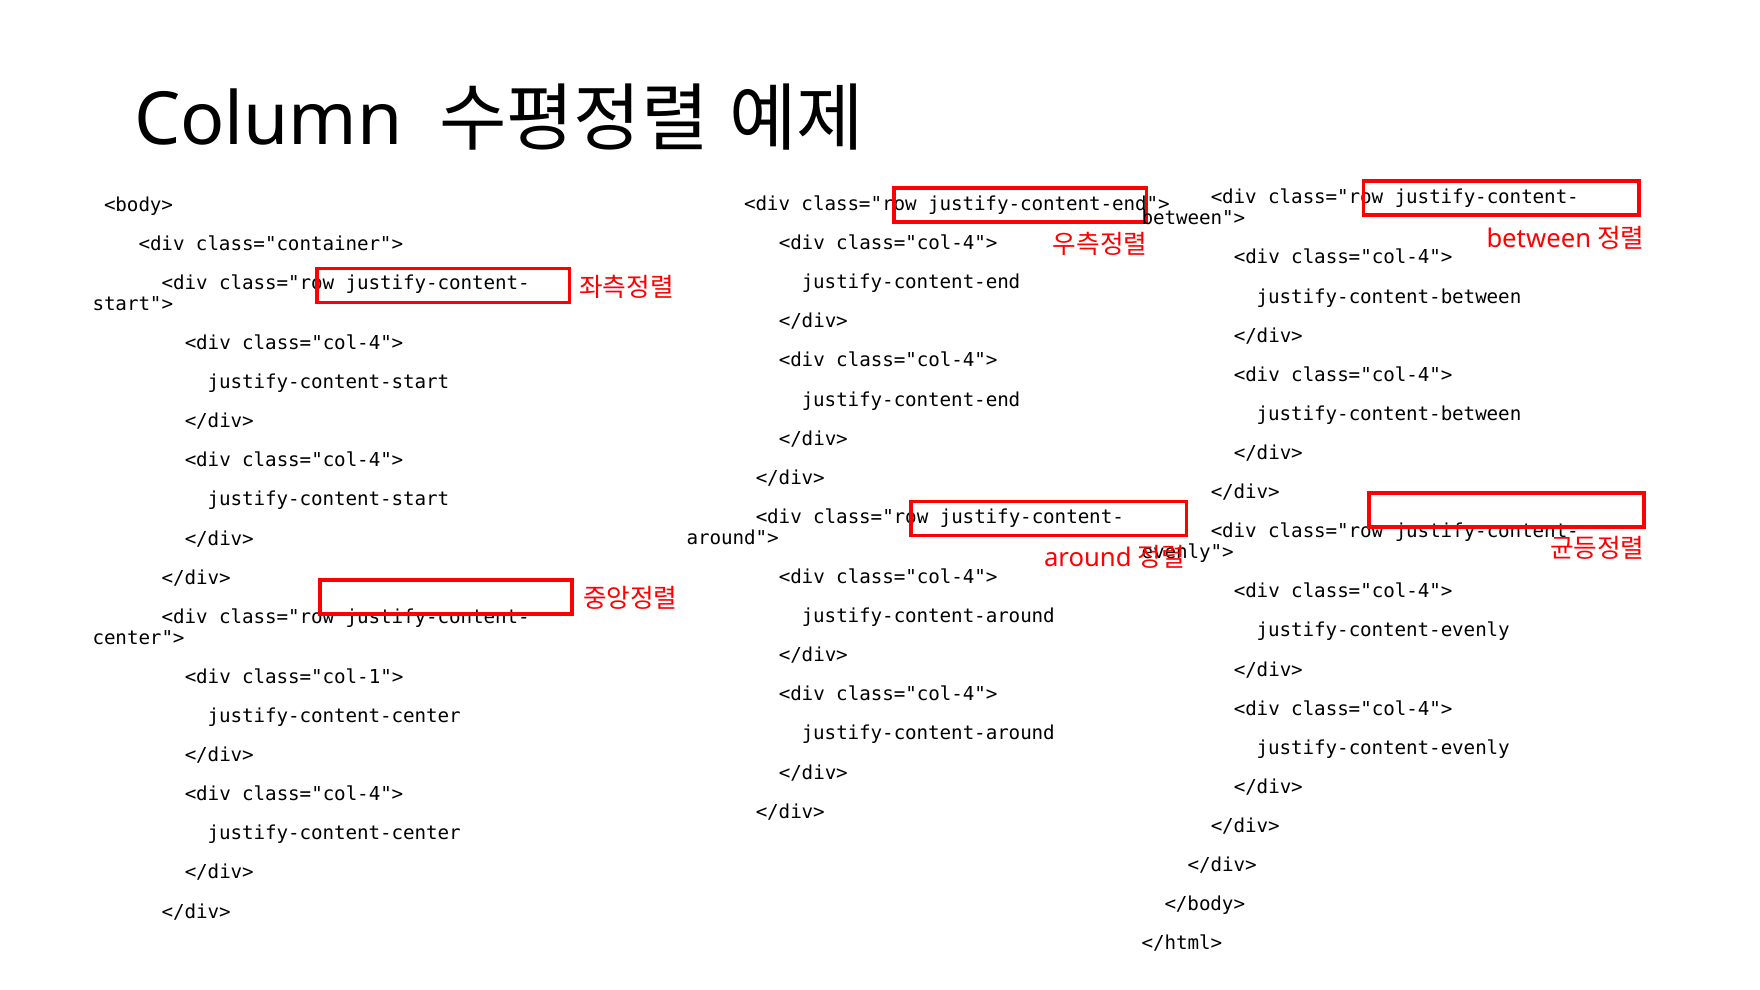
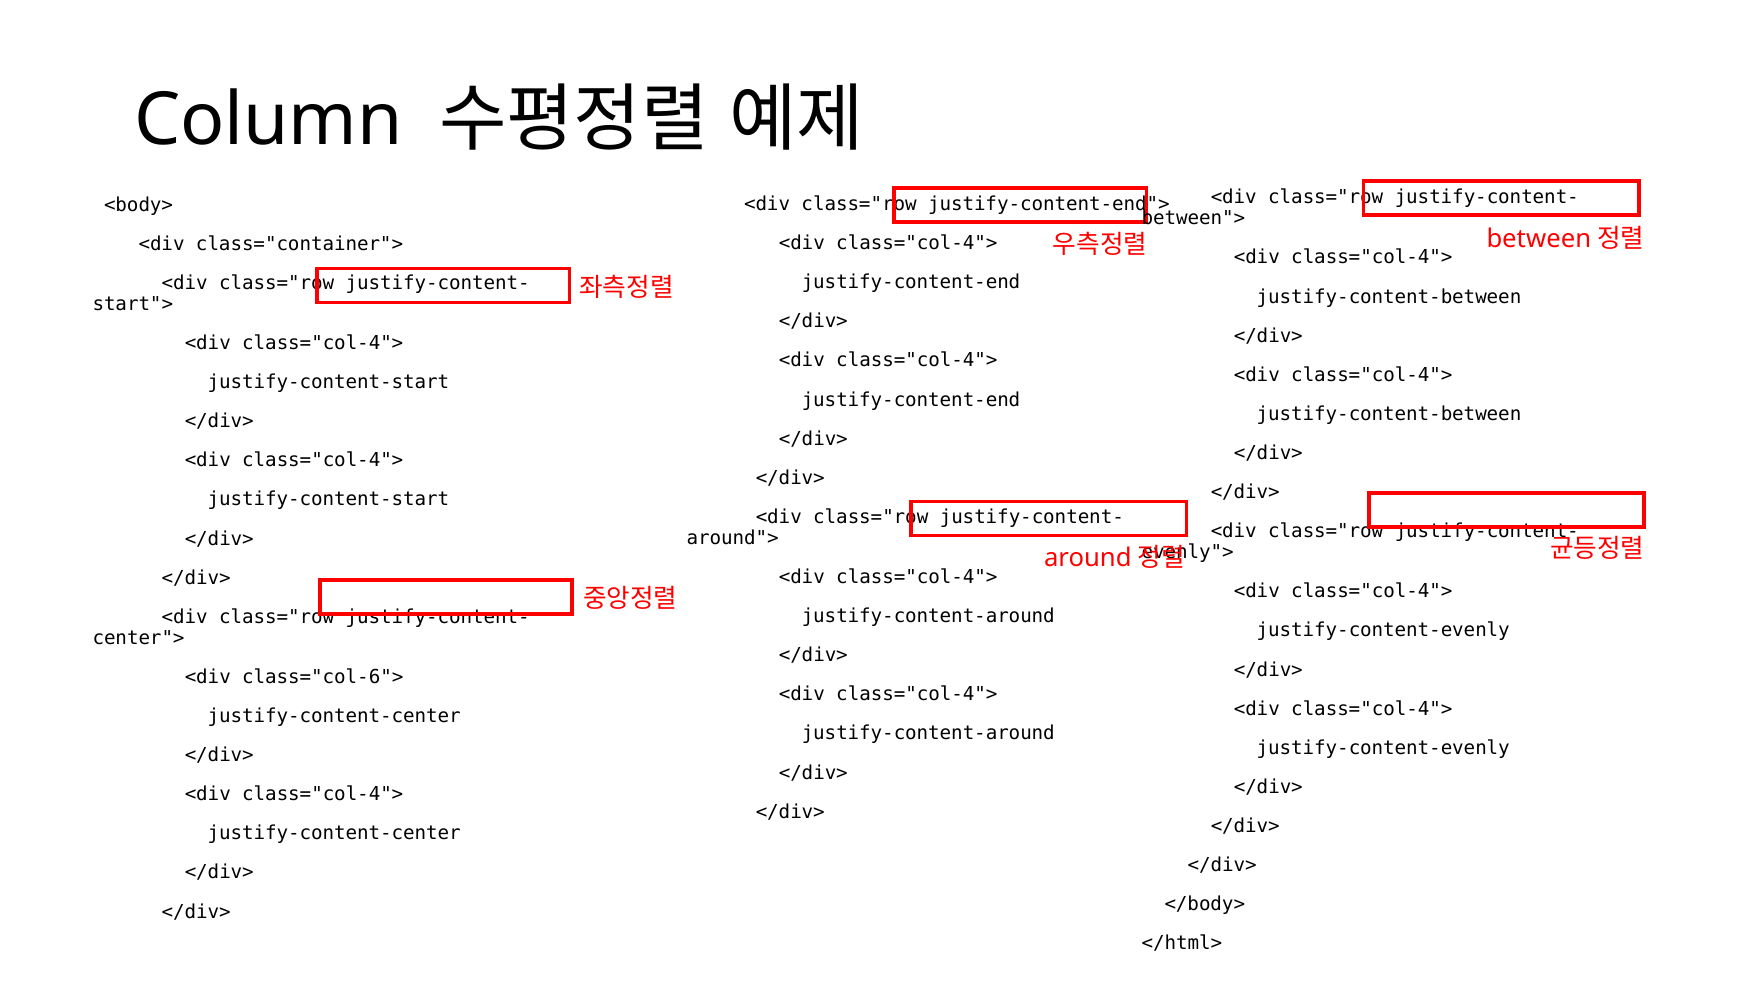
class="col-1">: class="col-1"> -> class="col-6"> (323, 677)
